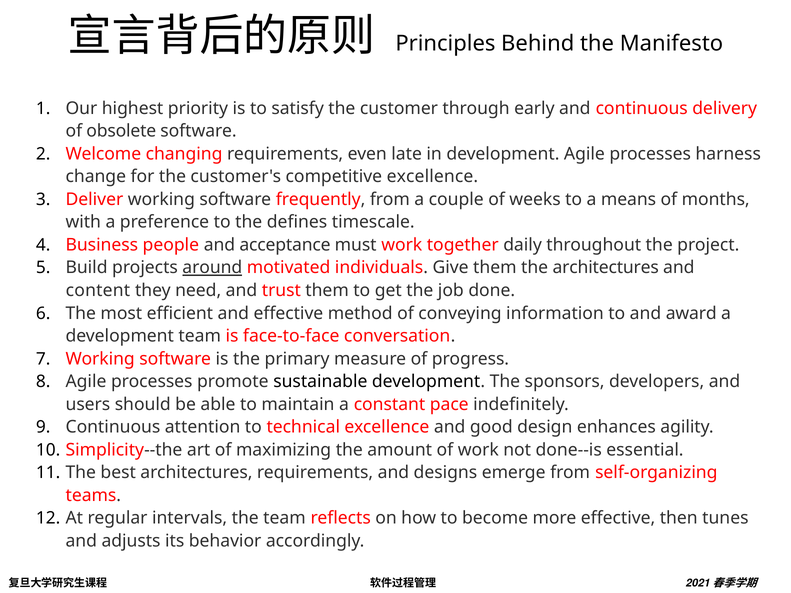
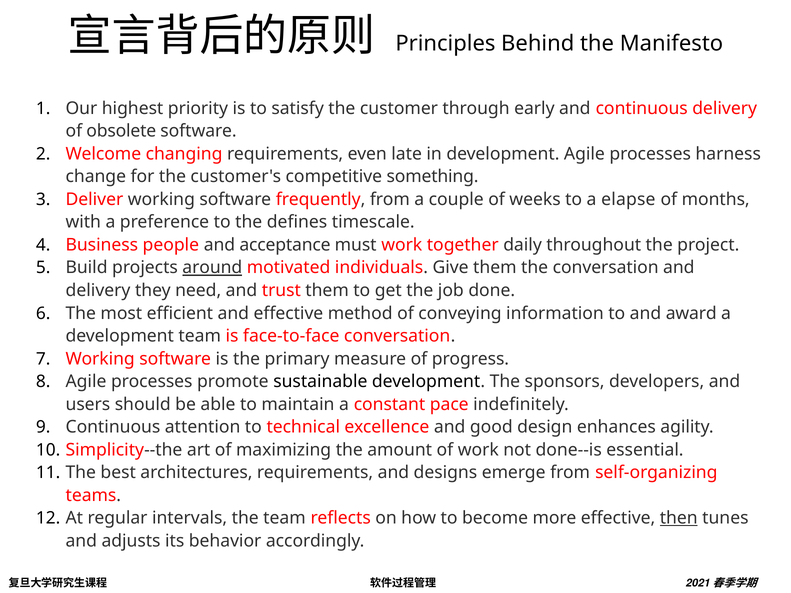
competitive excellence: excellence -> something (433, 177)
means: means -> elapse (628, 200)
the architectures: architectures -> conversation (606, 268)
content: content -> delivery (98, 291)
then underline: none -> present (679, 518)
